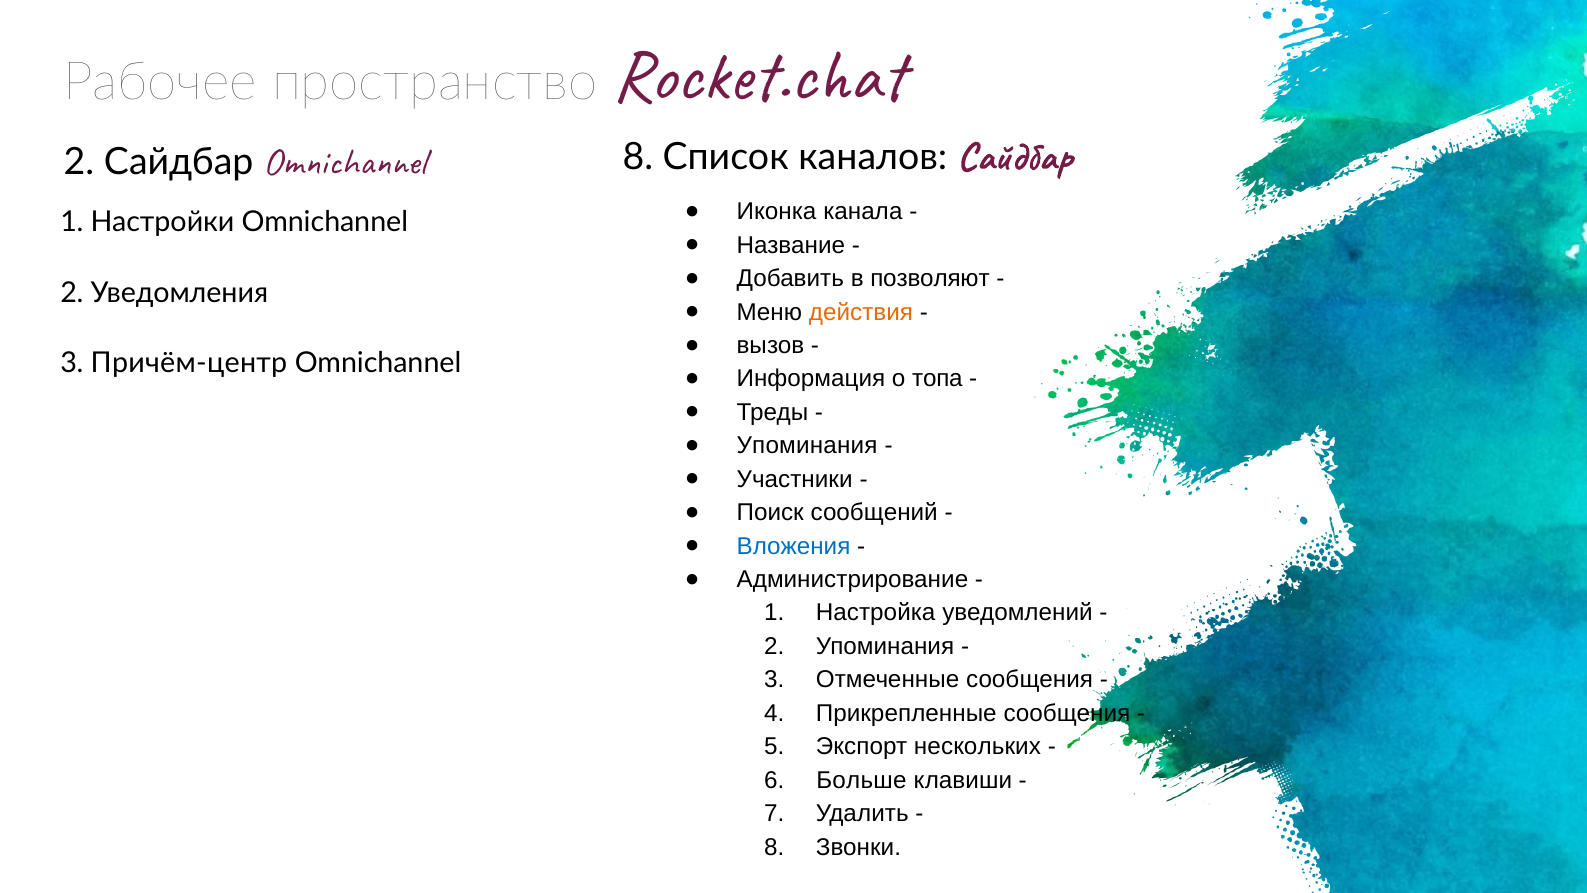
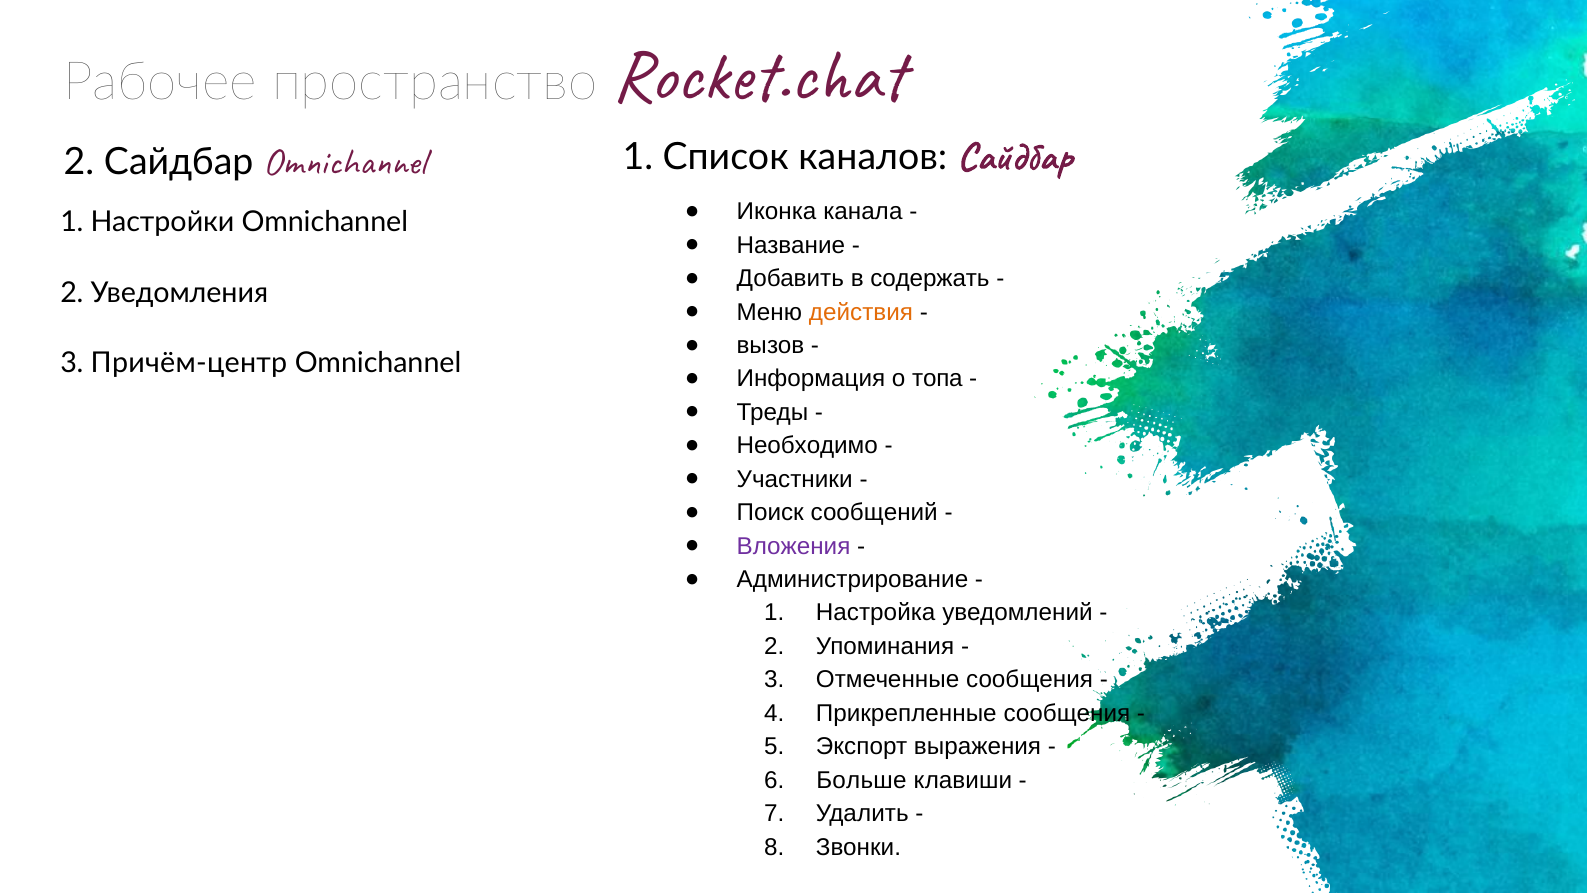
Omnichannel 8: 8 -> 1 (638, 157)
позволяют: позволяют -> содержать (930, 278)
Упоминания: Упоминания -> Необходимо (807, 446)
Вложения colour: blue -> purple (794, 546)
нескольких: нескольких -> выражения (978, 746)
